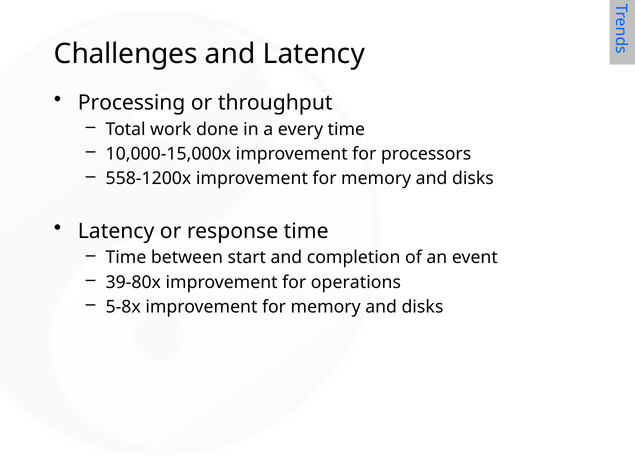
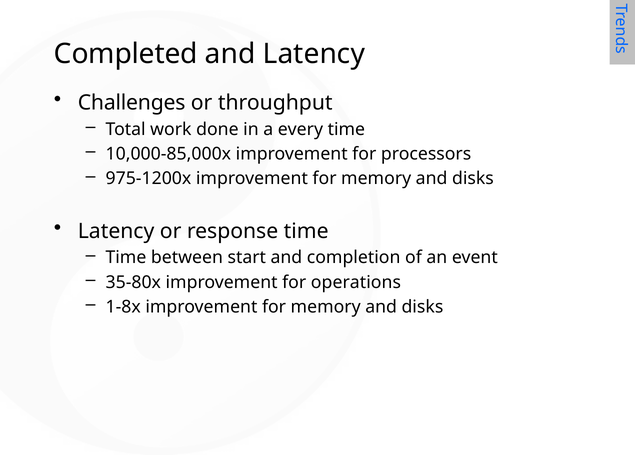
Challenges: Challenges -> Completed (126, 54)
Processing: Processing -> Challenges (132, 103)
10,000-15,000x: 10,000-15,000x -> 10,000-85,000x (168, 154)
558-1200x: 558-1200x -> 975-1200x (148, 179)
39-80x: 39-80x -> 35-80x (133, 282)
5-8x: 5-8x -> 1-8x (123, 307)
